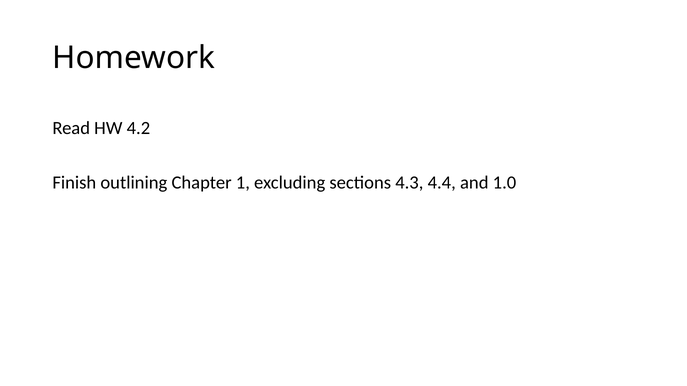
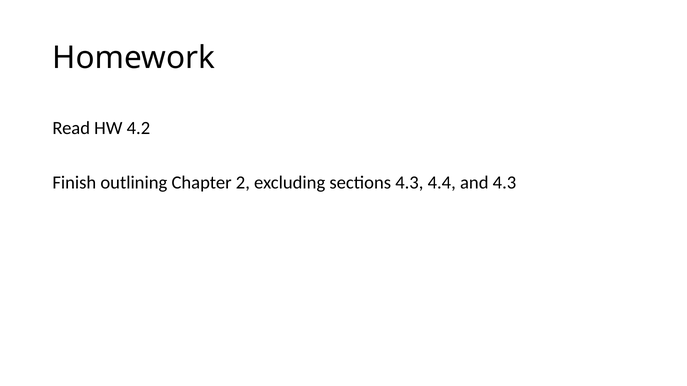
1: 1 -> 2 (243, 183)
and 1.0: 1.0 -> 4.3 (504, 183)
